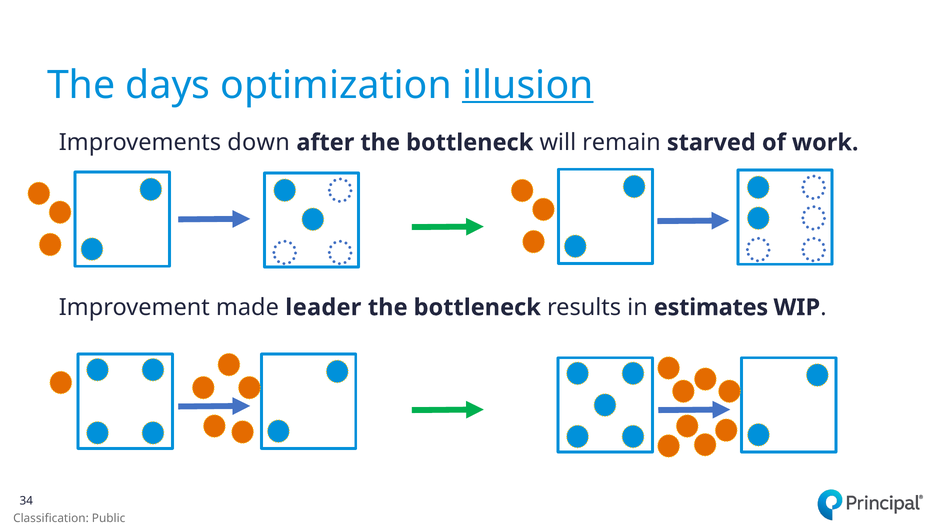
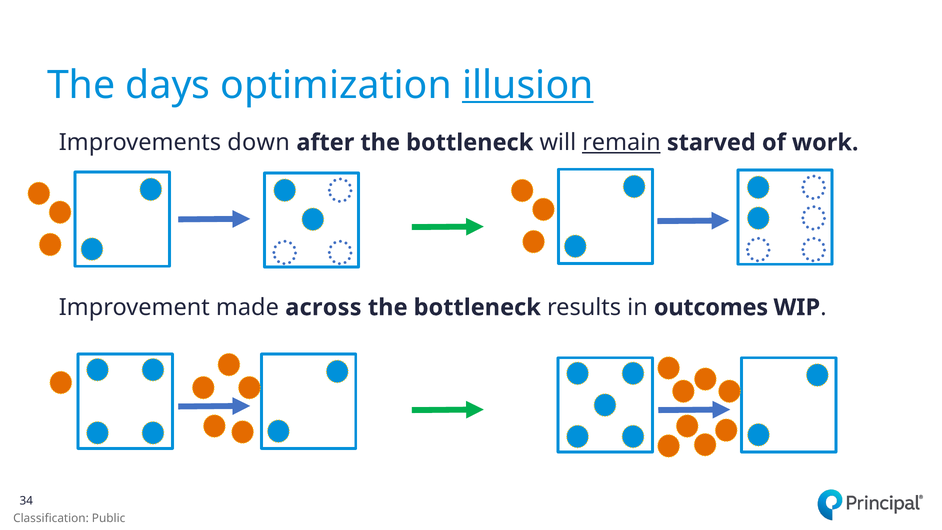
remain underline: none -> present (621, 143)
leader: leader -> across (323, 307)
estimates: estimates -> outcomes (711, 307)
